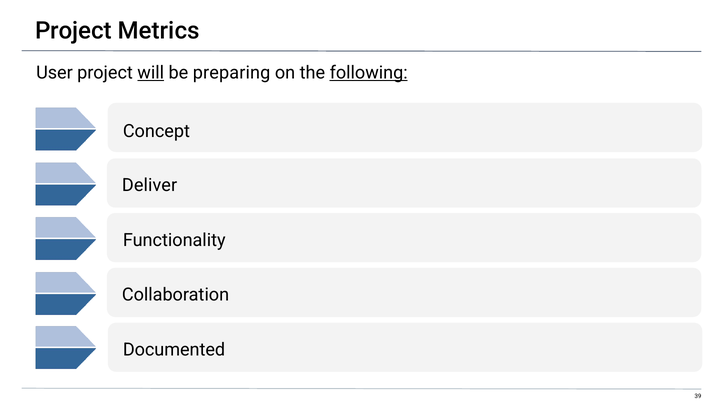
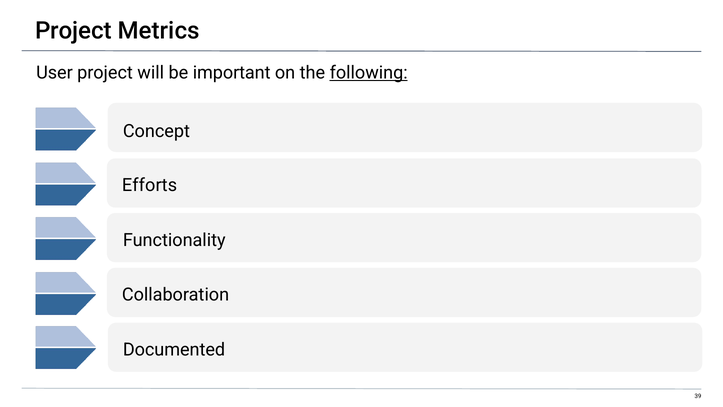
will underline: present -> none (151, 73)
preparing: preparing -> important (232, 73)
Deliver: Deliver -> Efforts (150, 185)
